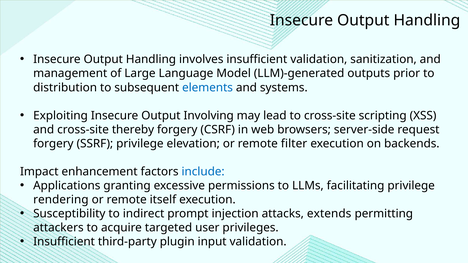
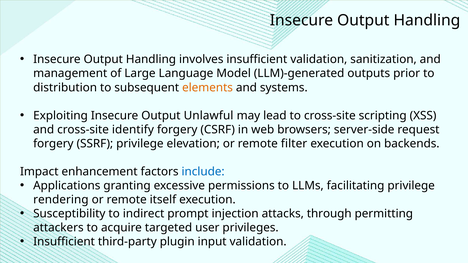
elements colour: blue -> orange (208, 88)
Involving: Involving -> Unlawful (209, 116)
thereby: thereby -> identify (133, 130)
extends: extends -> through (329, 214)
